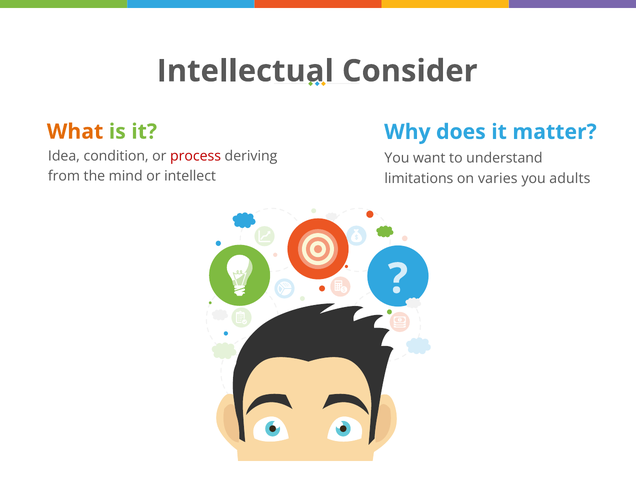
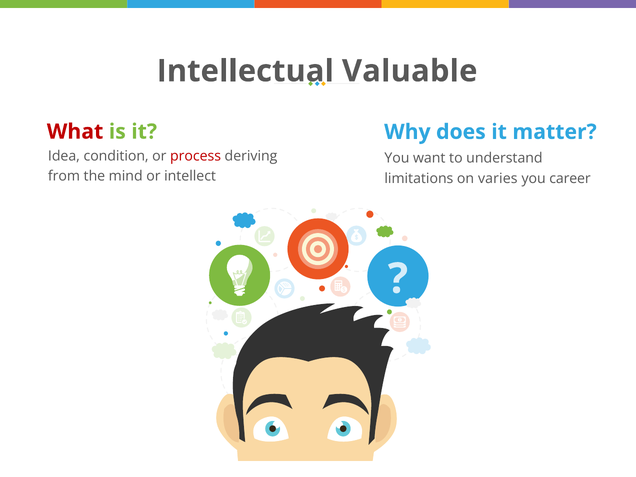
Consider: Consider -> Valuable (410, 71)
What colour: orange -> red (75, 132)
adults: adults -> career (570, 178)
